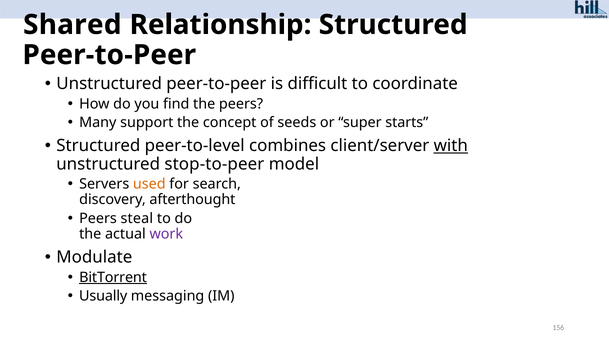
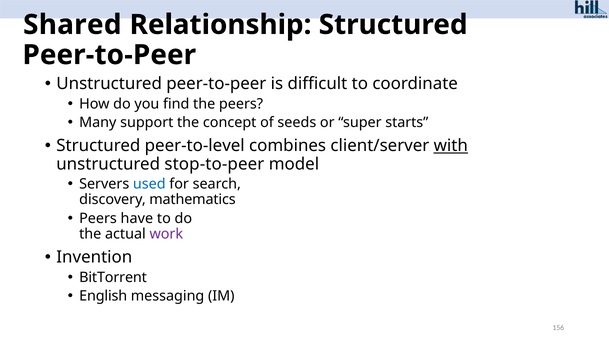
used colour: orange -> blue (149, 184)
afterthought: afterthought -> mathematics (192, 199)
steal: steal -> have (137, 218)
Modulate: Modulate -> Invention (94, 257)
BitTorrent underline: present -> none (113, 277)
Usually: Usually -> English (103, 296)
